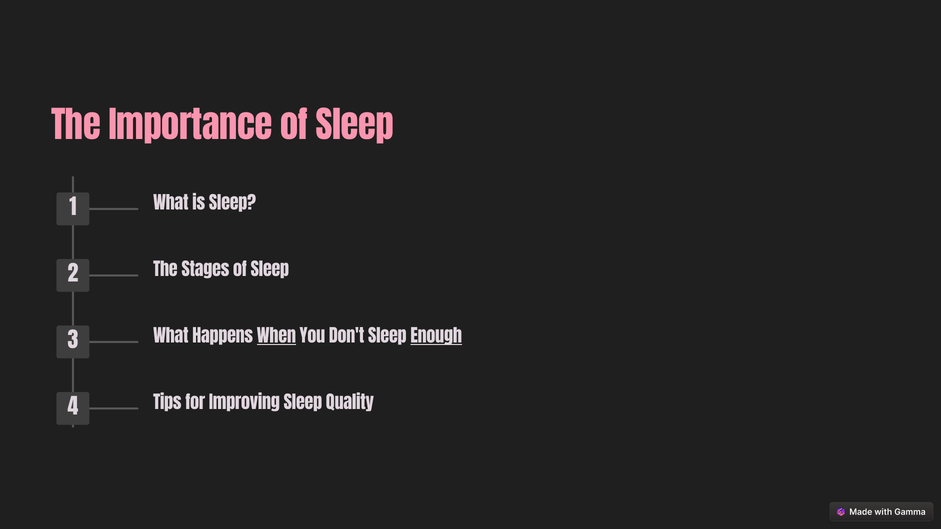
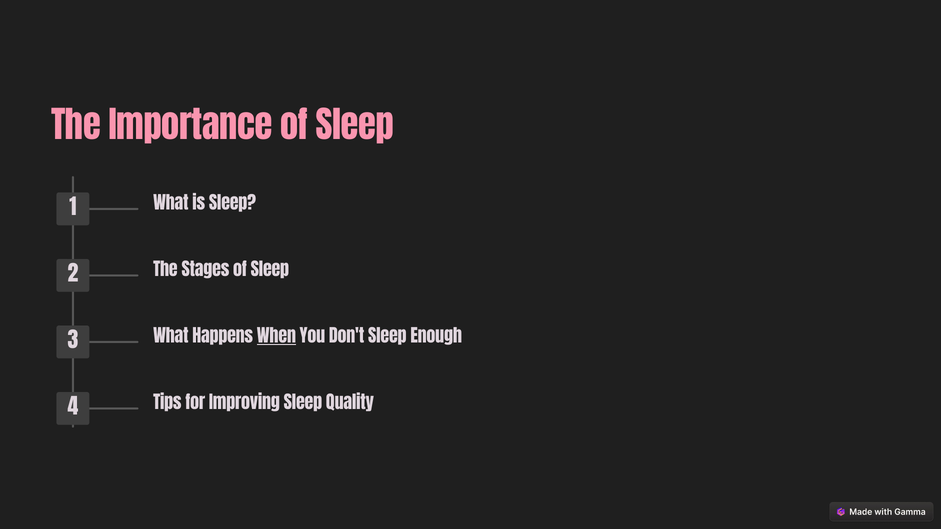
Enough underline: present -> none (436, 337)
